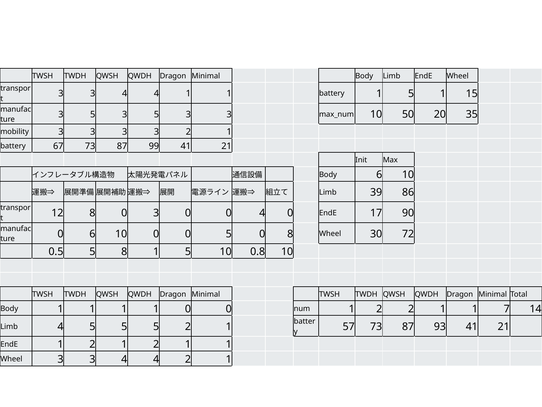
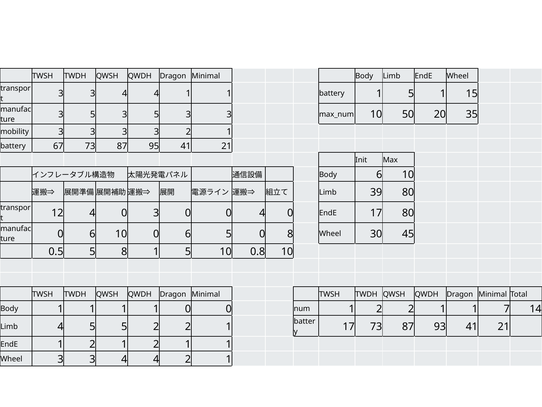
99: 99 -> 95 (154, 146)
39 86: 86 -> 80 (408, 192)
12 8: 8 -> 4 (92, 213)
17 90: 90 -> 80 (408, 213)
10 0 0: 0 -> 6 (188, 234)
72: 72 -> 45 (408, 234)
5 5 5: 5 -> 2 (156, 326)
57: 57 -> 17 (349, 326)
